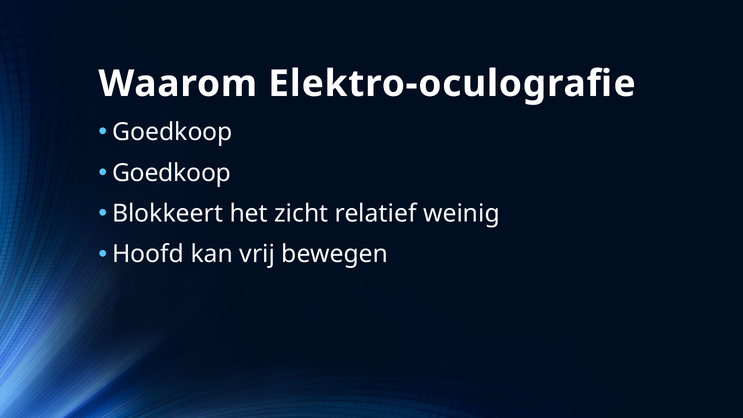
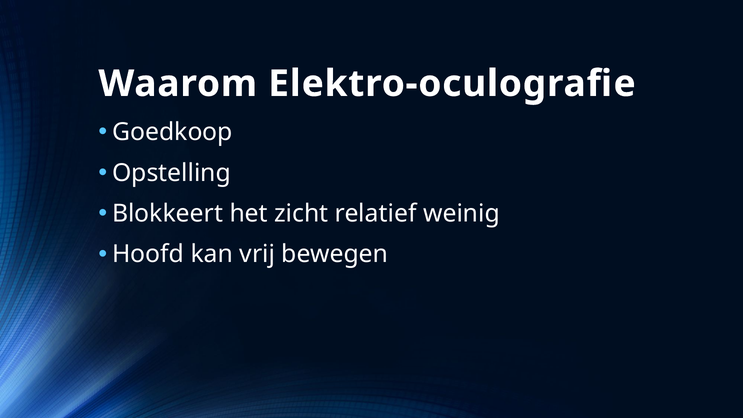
Goedkoop: Goedkoop -> Opstelling (172, 173)
